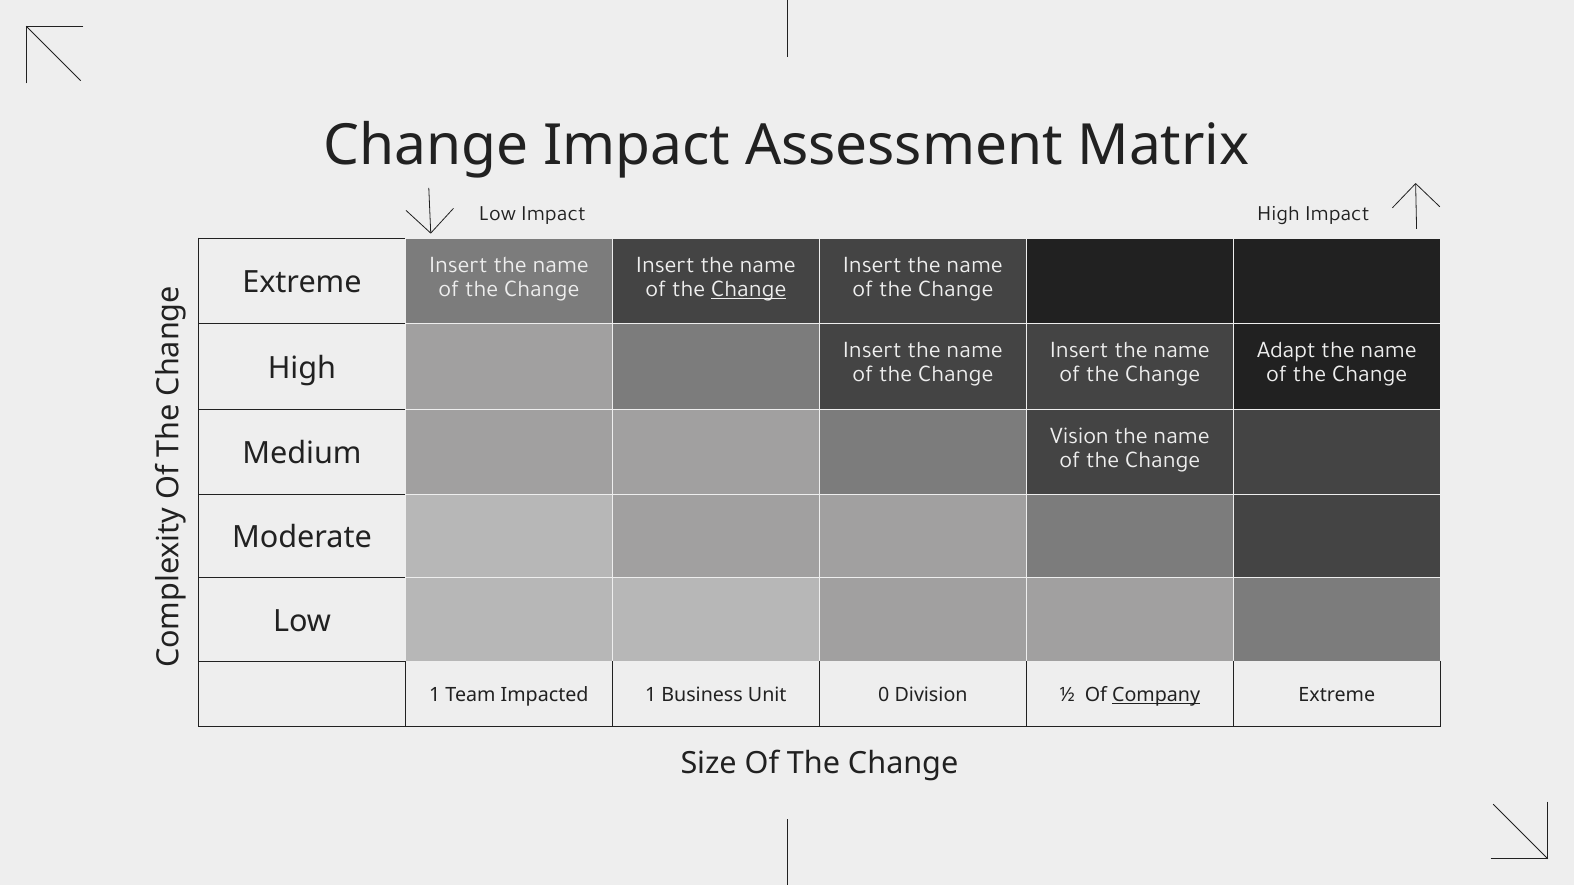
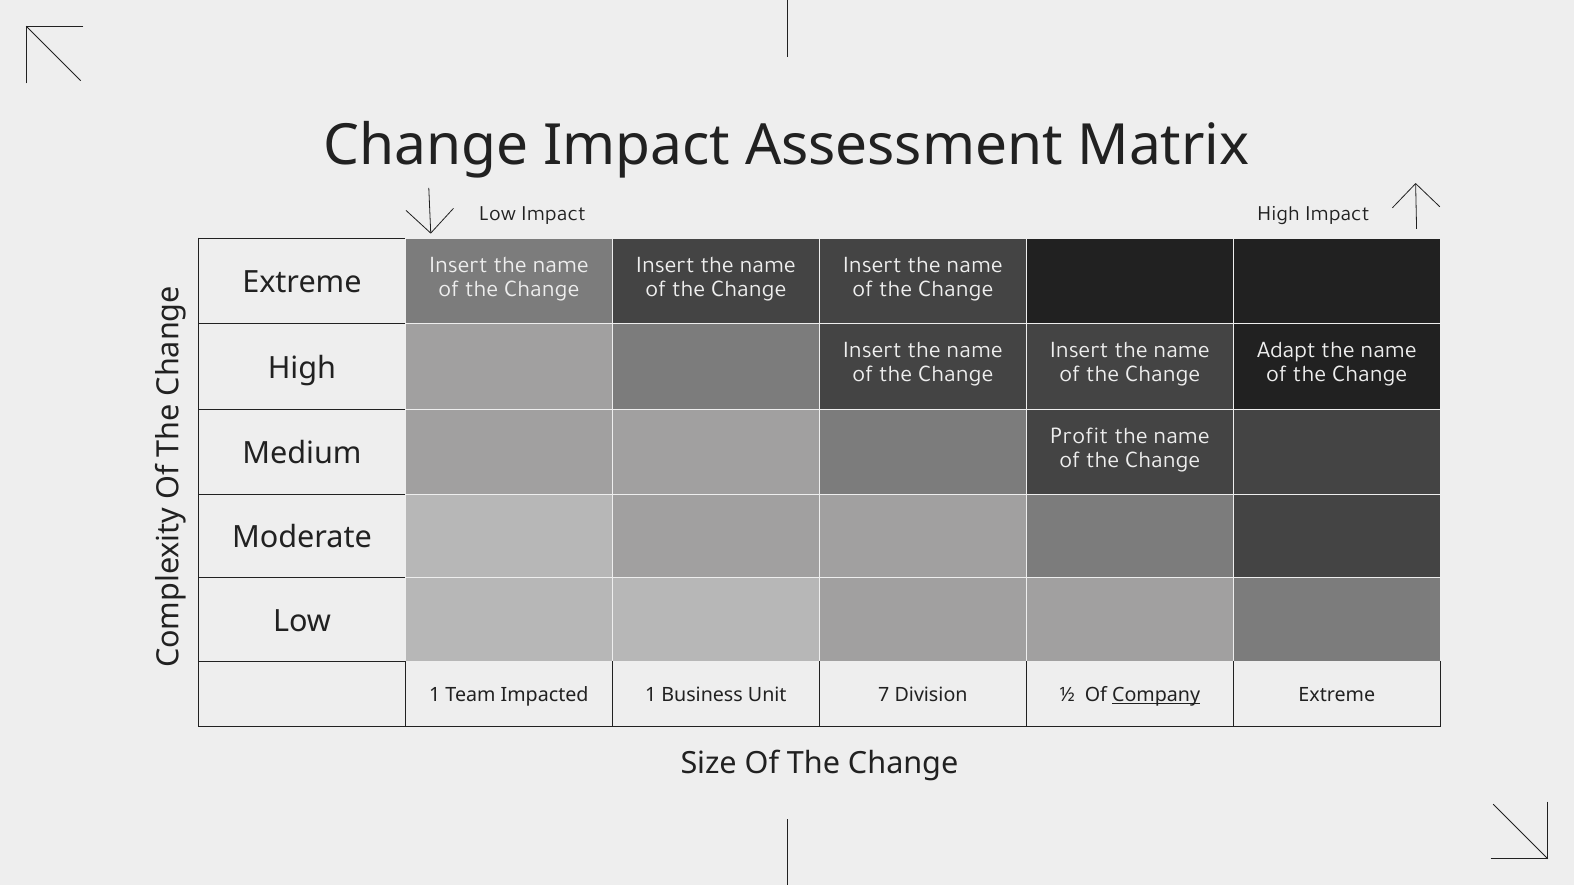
Change underline: present -> none (749, 288)
Vision: Vision -> Profit (1079, 435)
0: 0 -> 7 (884, 695)
